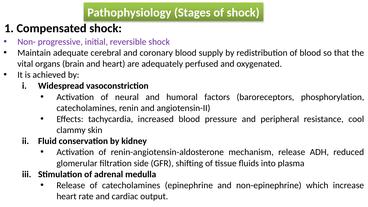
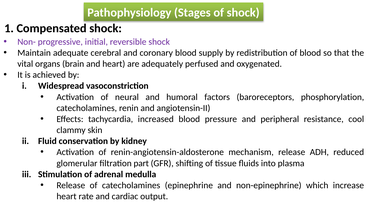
side: side -> part (141, 163)
